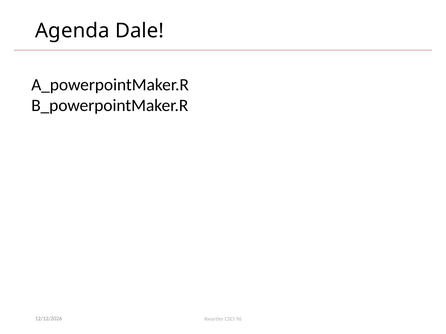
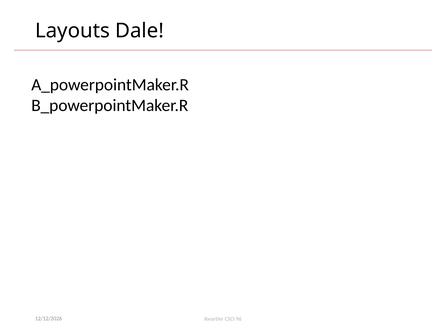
Agenda: Agenda -> Layouts (73, 31)
